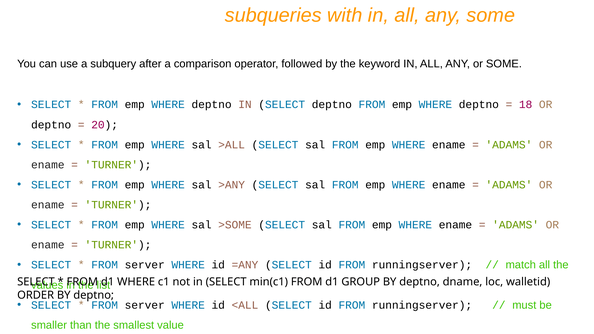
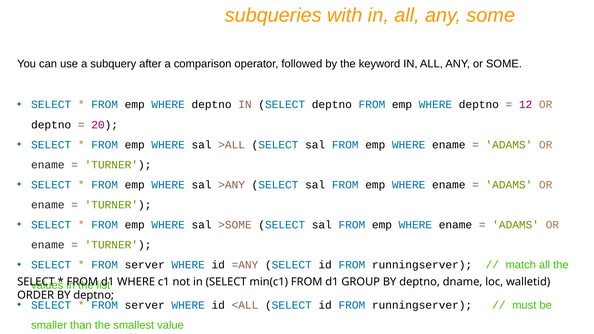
18: 18 -> 12 (526, 105)
